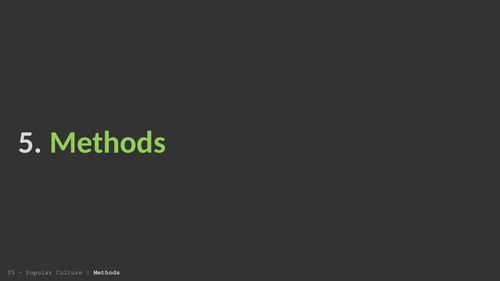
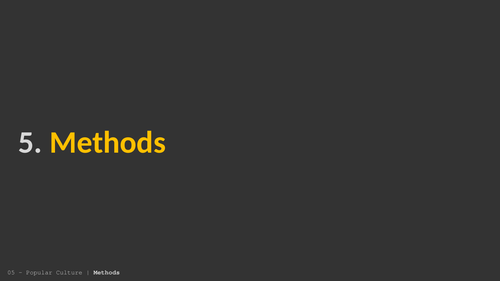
Methods colour: light green -> yellow (108, 143)
